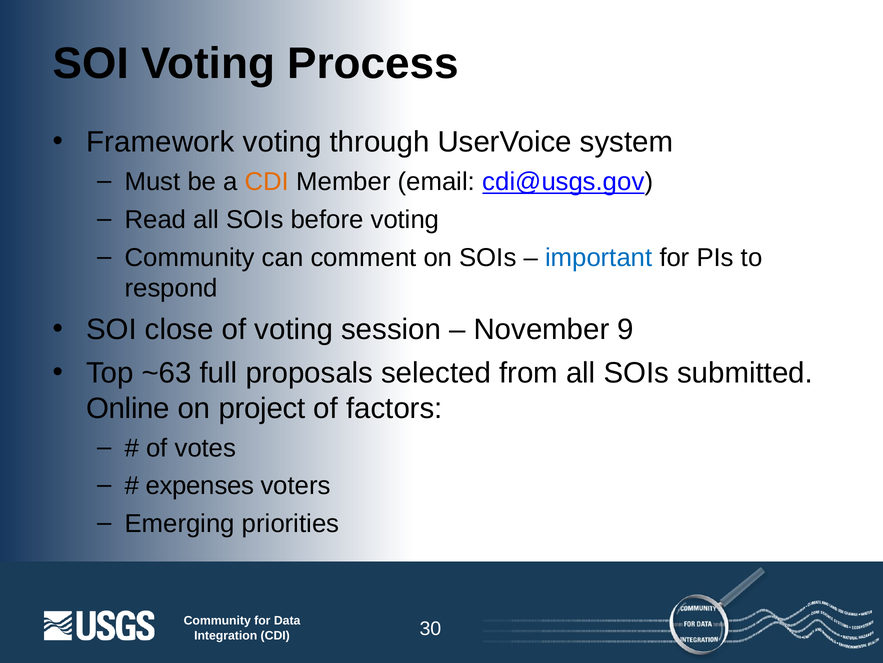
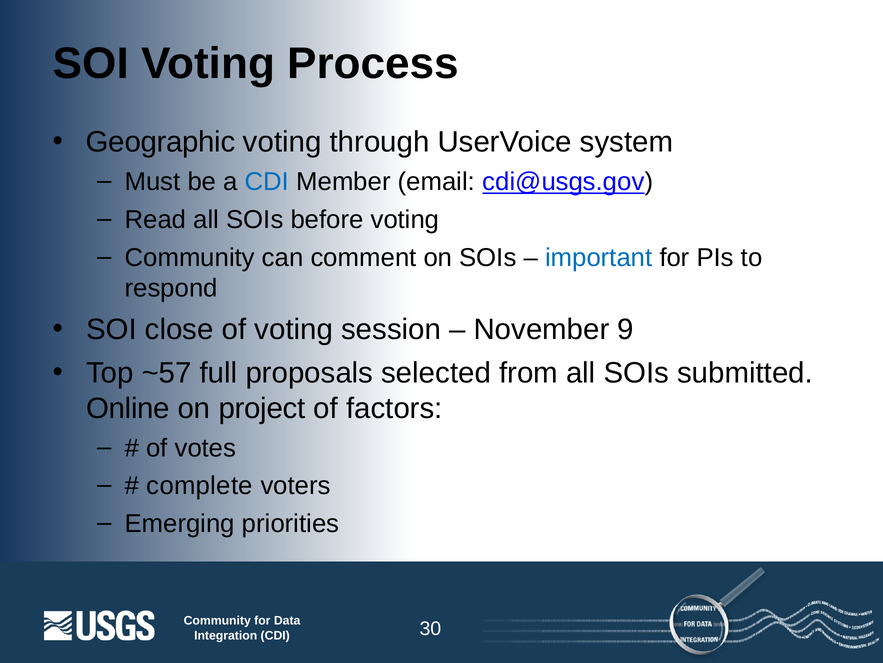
Framework: Framework -> Geographic (161, 142)
CDI colour: orange -> blue (267, 182)
~63: ~63 -> ~57 (167, 373)
expenses: expenses -> complete (200, 485)
